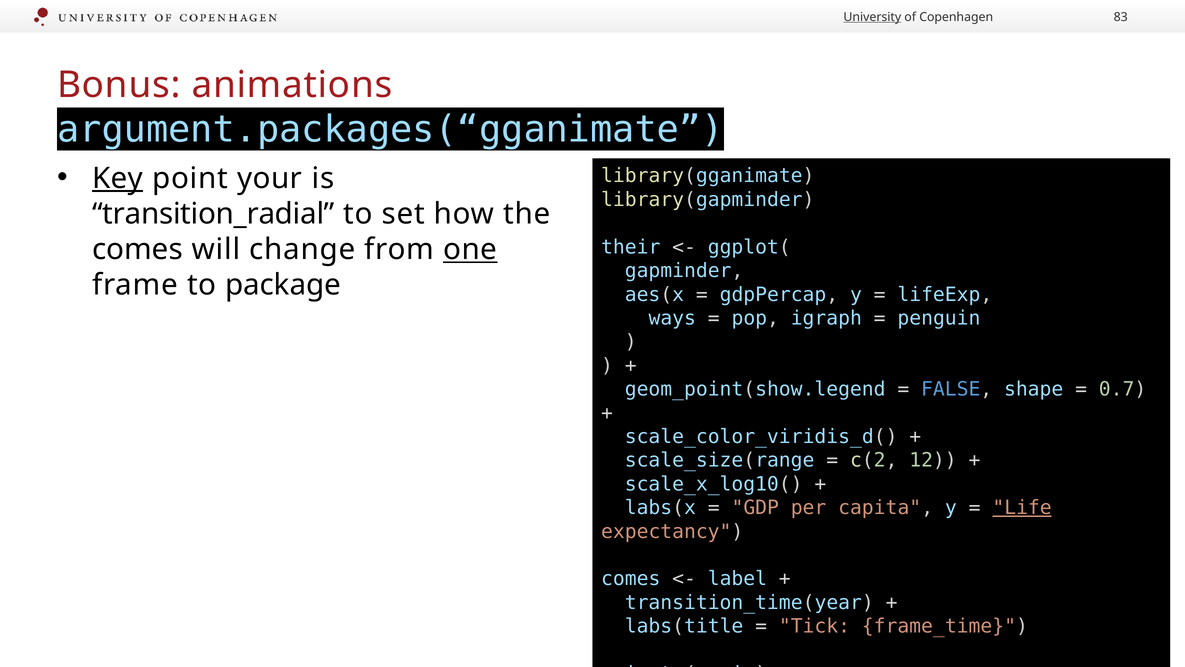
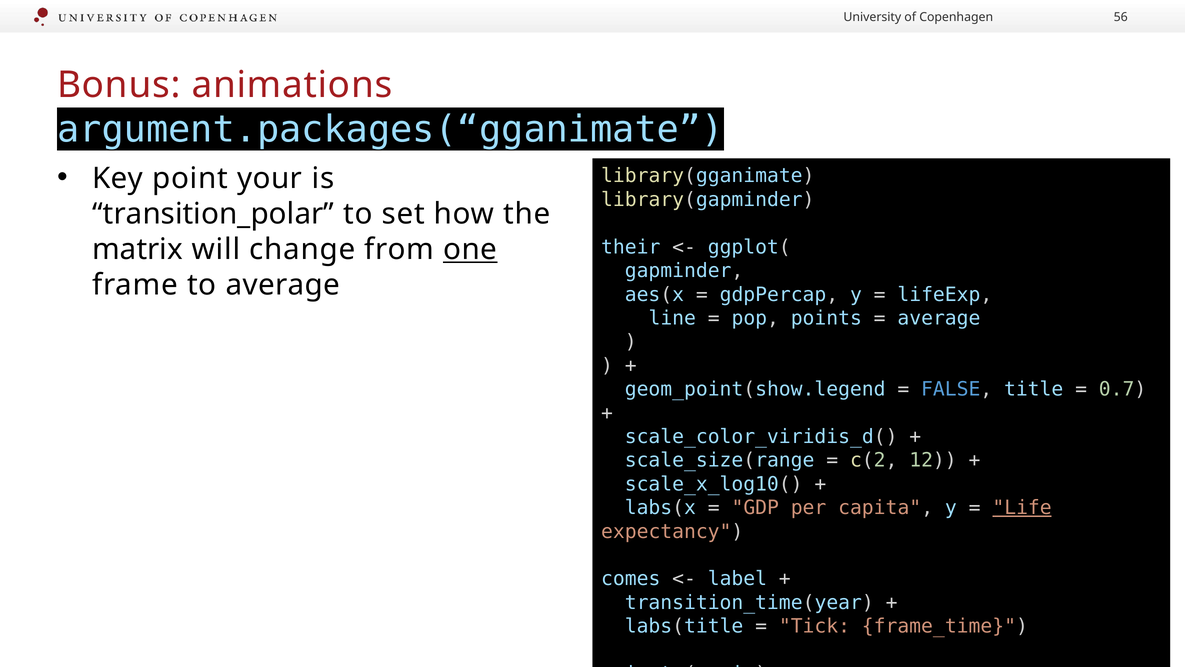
University underline: present -> none (872, 17)
83: 83 -> 56 (1121, 17)
Key underline: present -> none (118, 178)
transition_radial: transition_radial -> transition_polar (213, 214)
comes: comes -> matrix (137, 249)
to package: package -> average (283, 285)
ways: ways -> line (672, 318)
igraph: igraph -> points (826, 318)
penguin: penguin -> average (939, 318)
shape: shape -> title (1034, 389)
